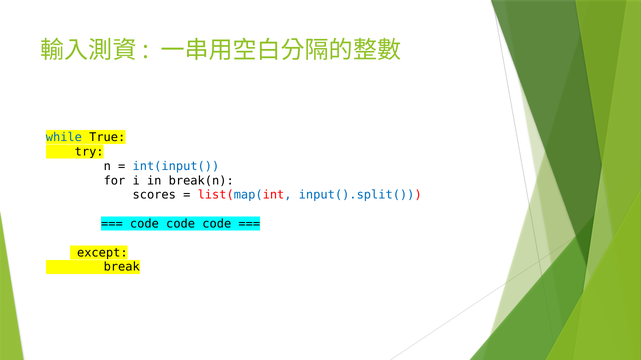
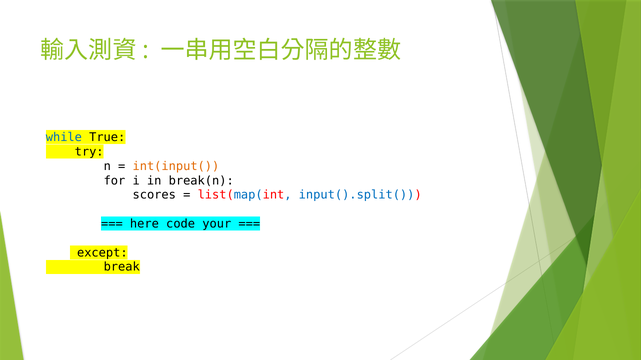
int(input( colour: blue -> orange (176, 166)
code: code -> here (144, 224)
code: code -> your (217, 224)
